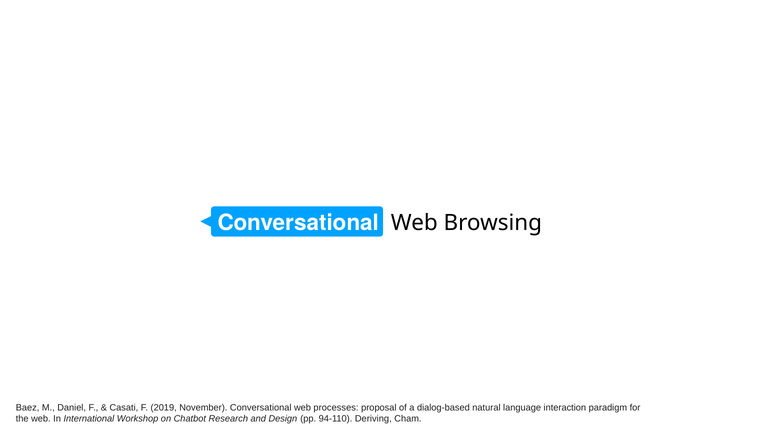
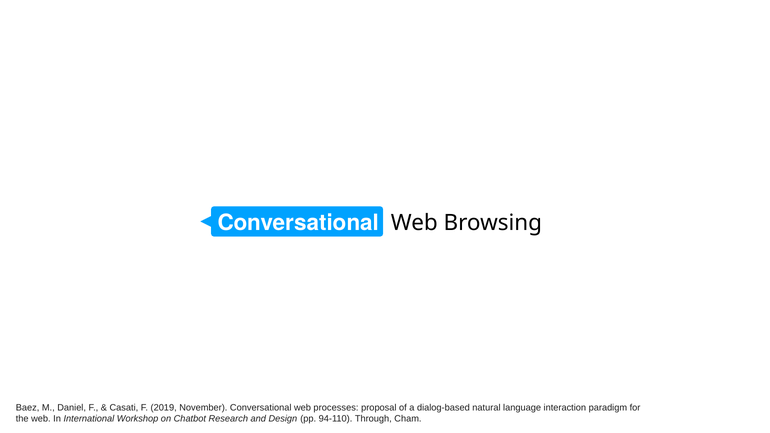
Deriving: Deriving -> Through (373, 419)
